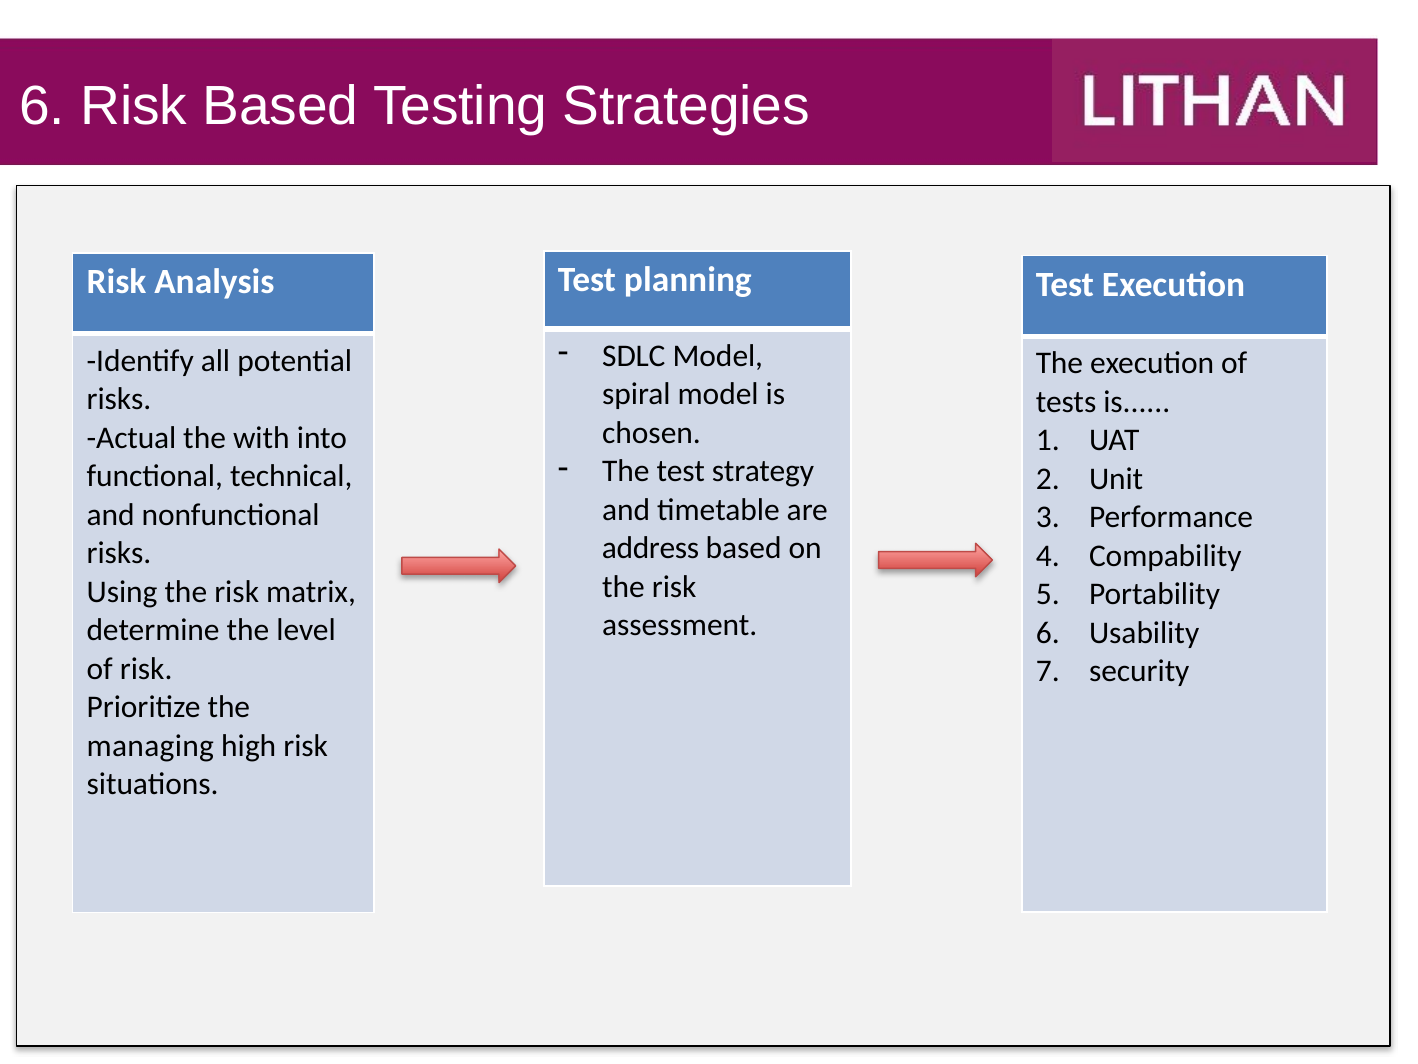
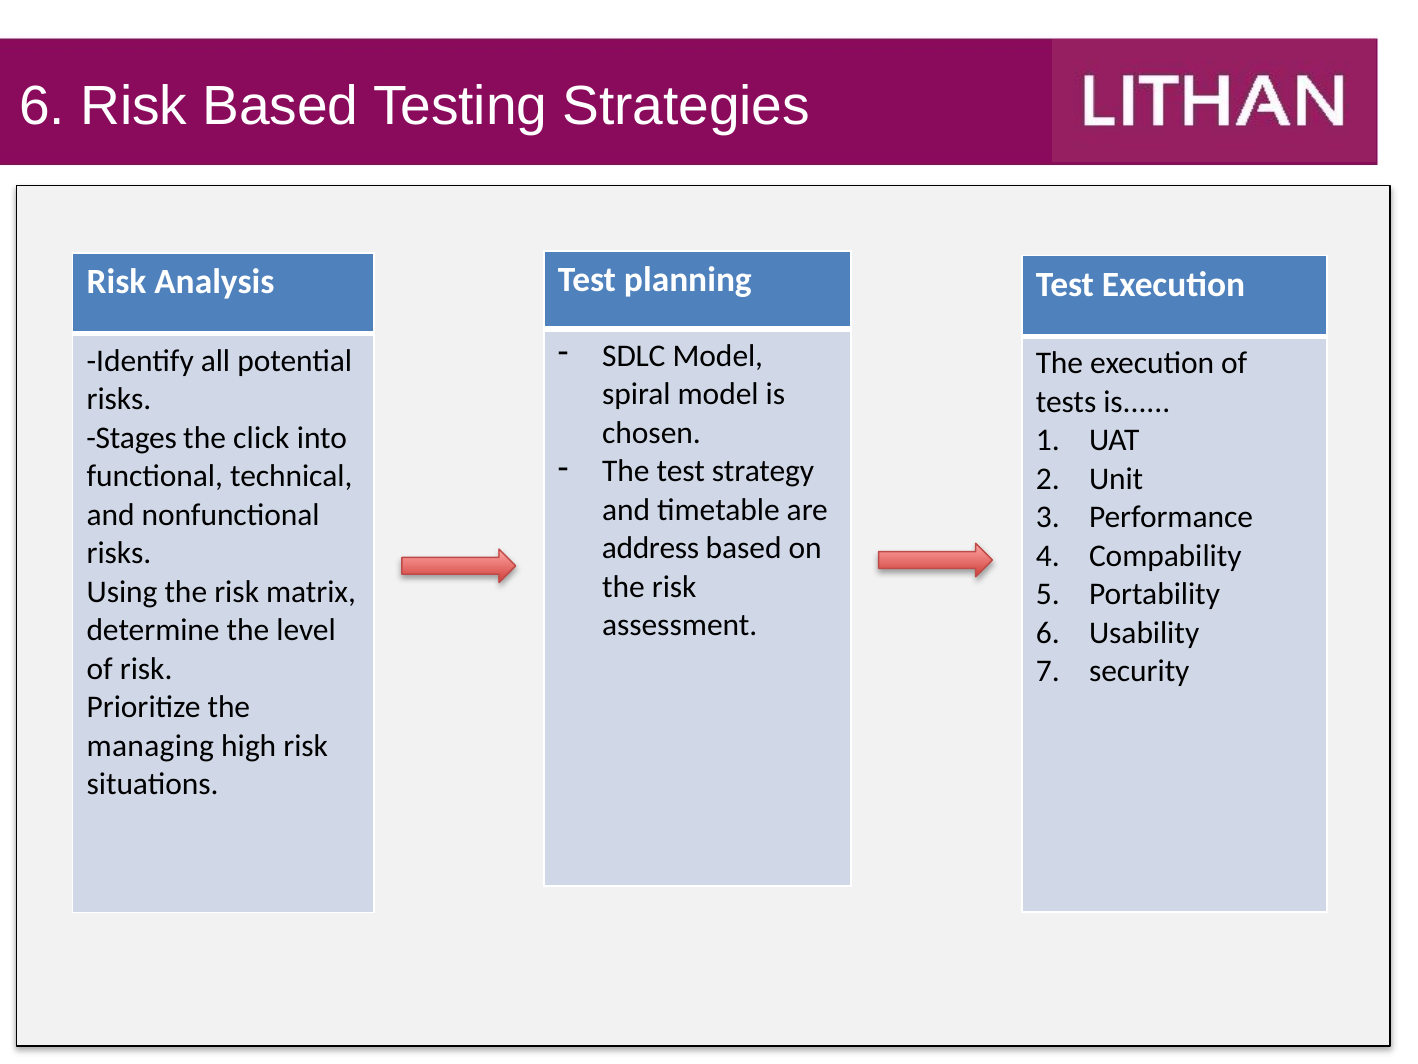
Actual: Actual -> Stages (132, 438)
with: with -> click (261, 438)
